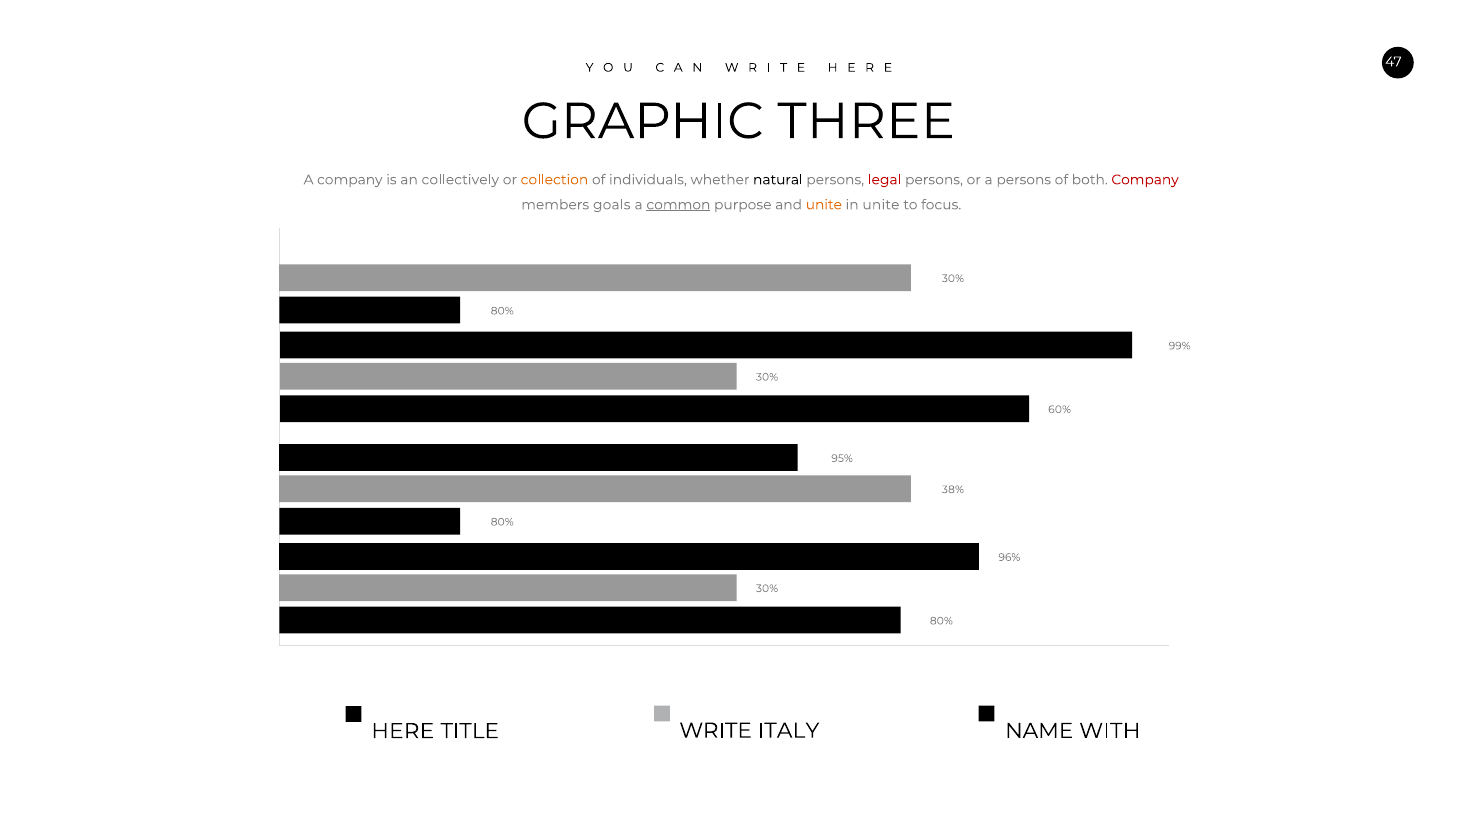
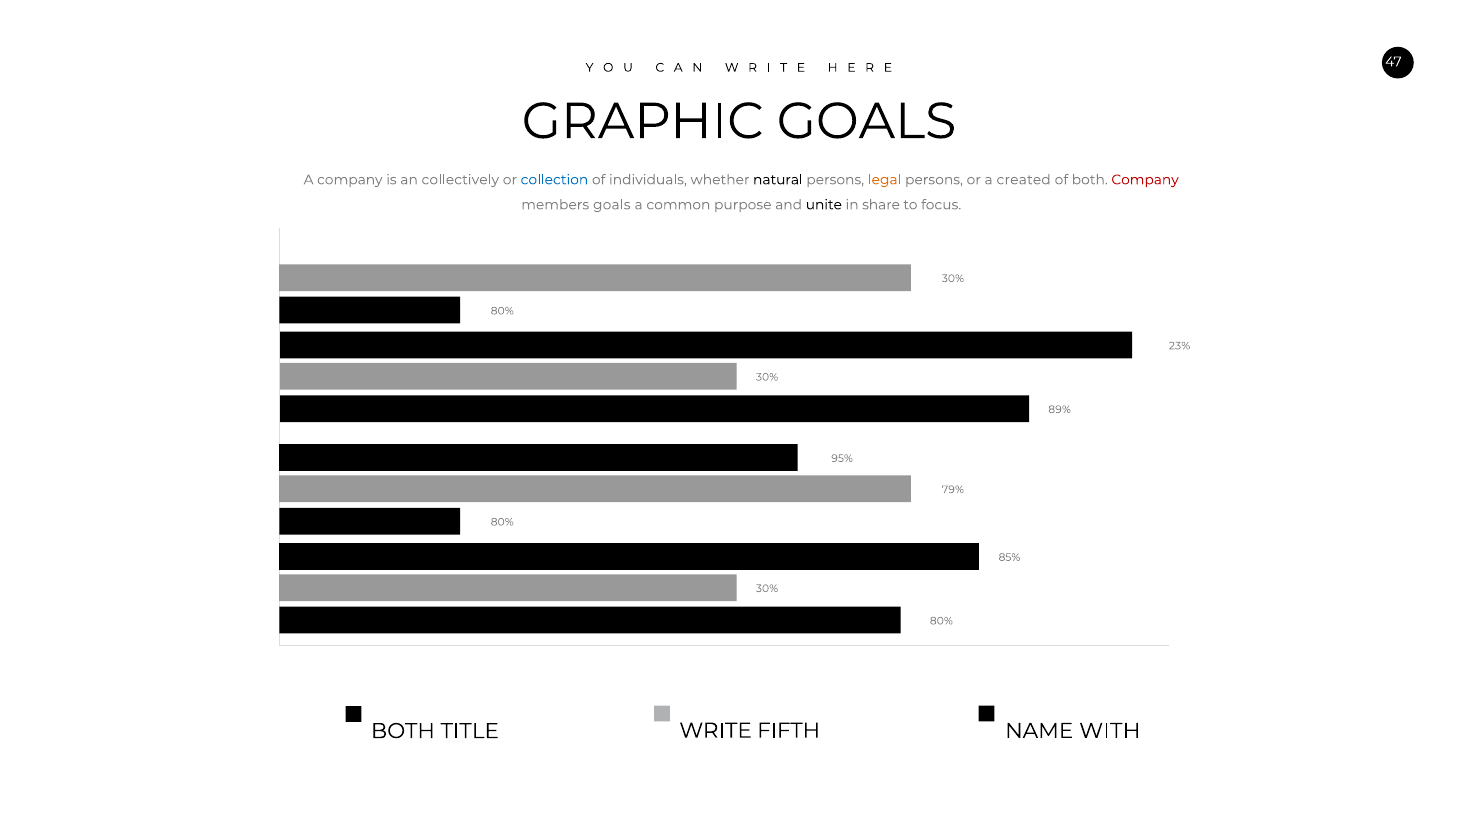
GRAPHIC THREE: THREE -> GOALS (867, 121)
collection colour: orange -> blue (554, 180)
legal colour: red -> orange (885, 180)
a persons: persons -> created (1024, 180)
common underline: present -> none (678, 205)
unite colour: orange -> black (824, 205)
in unite: unite -> share (881, 205)
99%: 99% -> 23% (1180, 346)
60%: 60% -> 89% (1060, 409)
38%: 38% -> 79% (953, 489)
96%: 96% -> 85% (1009, 557)
HERE: HERE -> BOTH (403, 731)
ITALY: ITALY -> FIFTH (789, 730)
